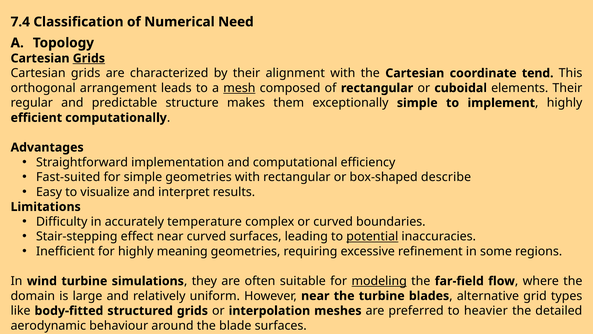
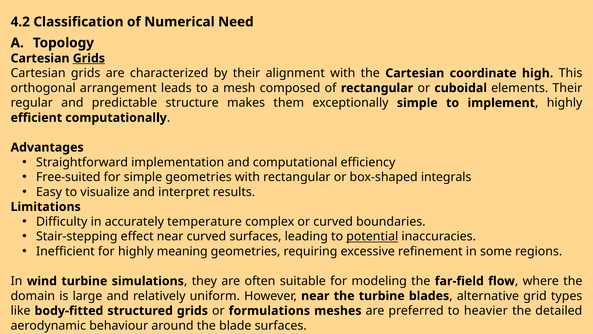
7.4: 7.4 -> 4.2 (20, 22)
tend: tend -> high (538, 73)
mesh underline: present -> none (239, 88)
Fast-suited: Fast-suited -> Free-suited (68, 177)
describe: describe -> integrals (446, 177)
modeling underline: present -> none (379, 281)
interpolation: interpolation -> formulations (269, 310)
